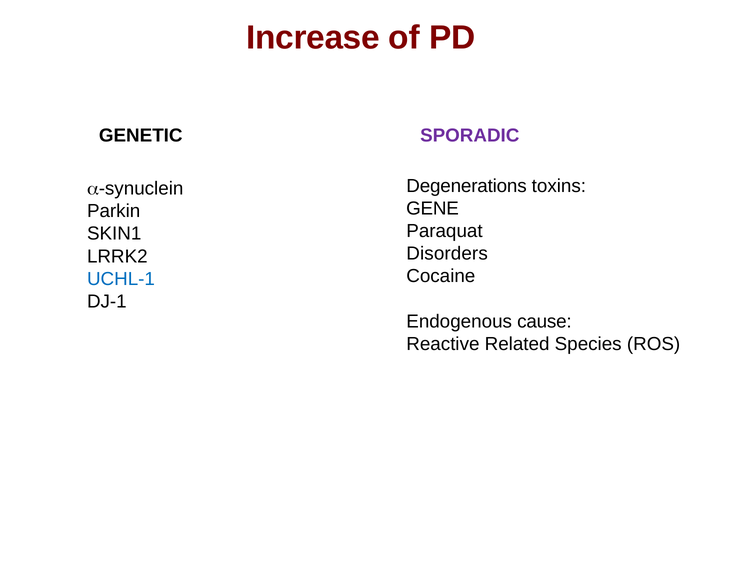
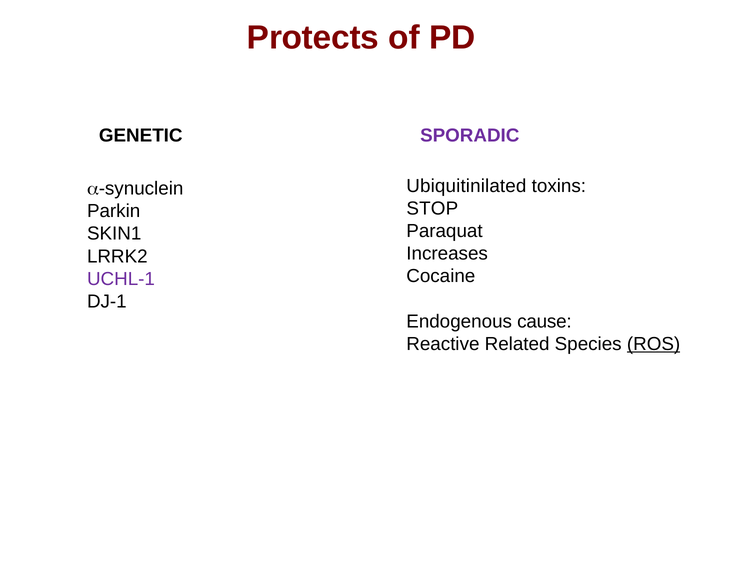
Increase: Increase -> Protects (313, 38)
Degenerations: Degenerations -> Ubiquitinilated (466, 186)
GENE: GENE -> STOP (432, 208)
Disorders: Disorders -> Increases (447, 253)
UCHL-1 colour: blue -> purple (121, 279)
ROS underline: none -> present (654, 344)
